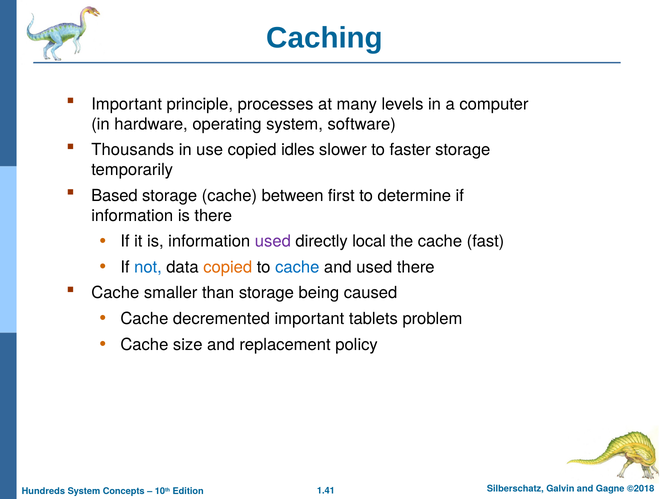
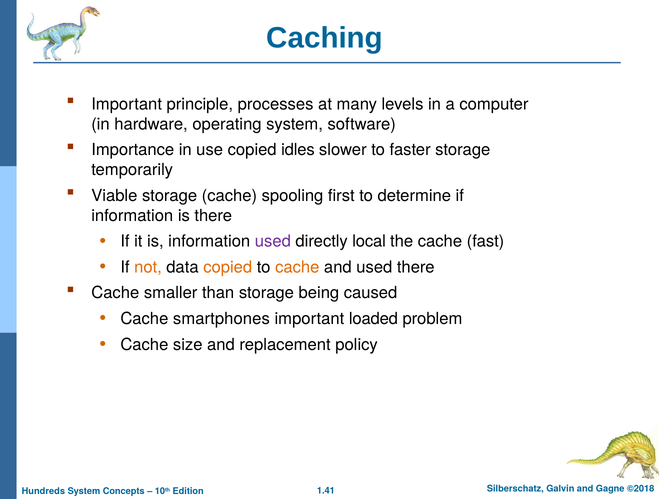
Thousands: Thousands -> Importance (133, 150)
Based: Based -> Viable (114, 196)
between: between -> spooling (293, 196)
not colour: blue -> orange (148, 267)
cache colour: blue -> orange (297, 267)
decremented: decremented -> smartphones (221, 319)
tablets: tablets -> loaded (373, 319)
